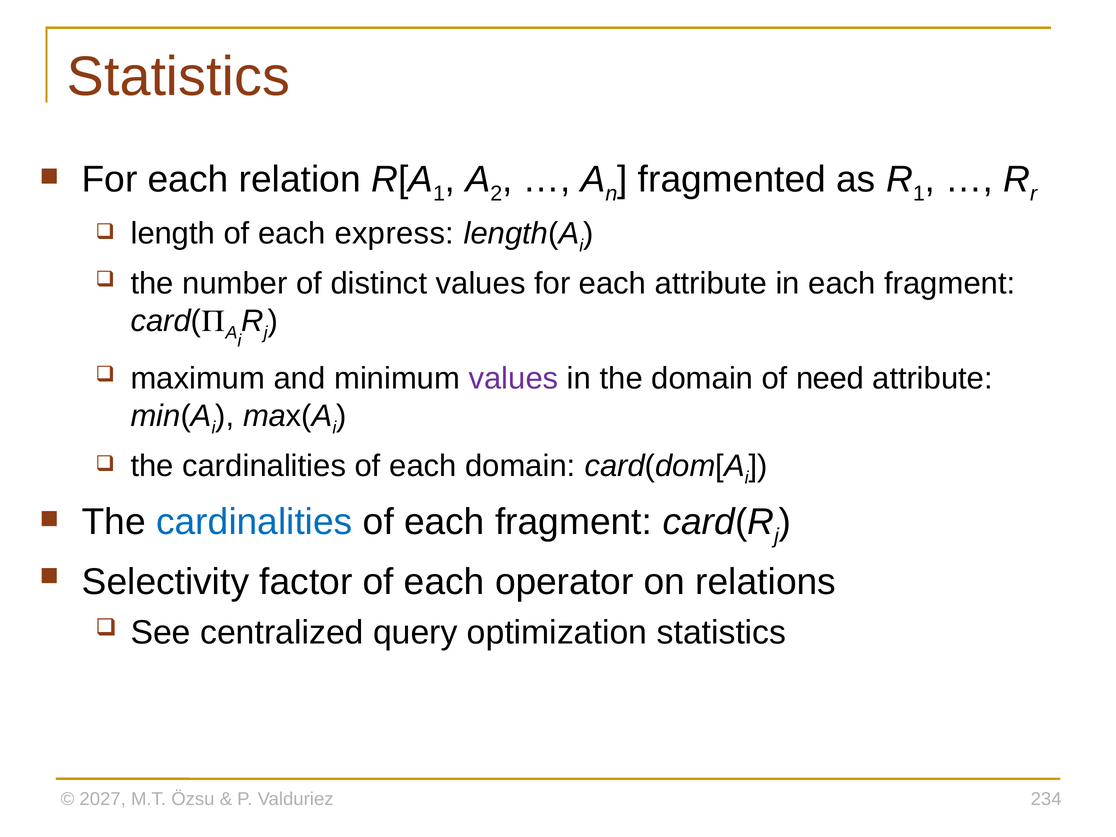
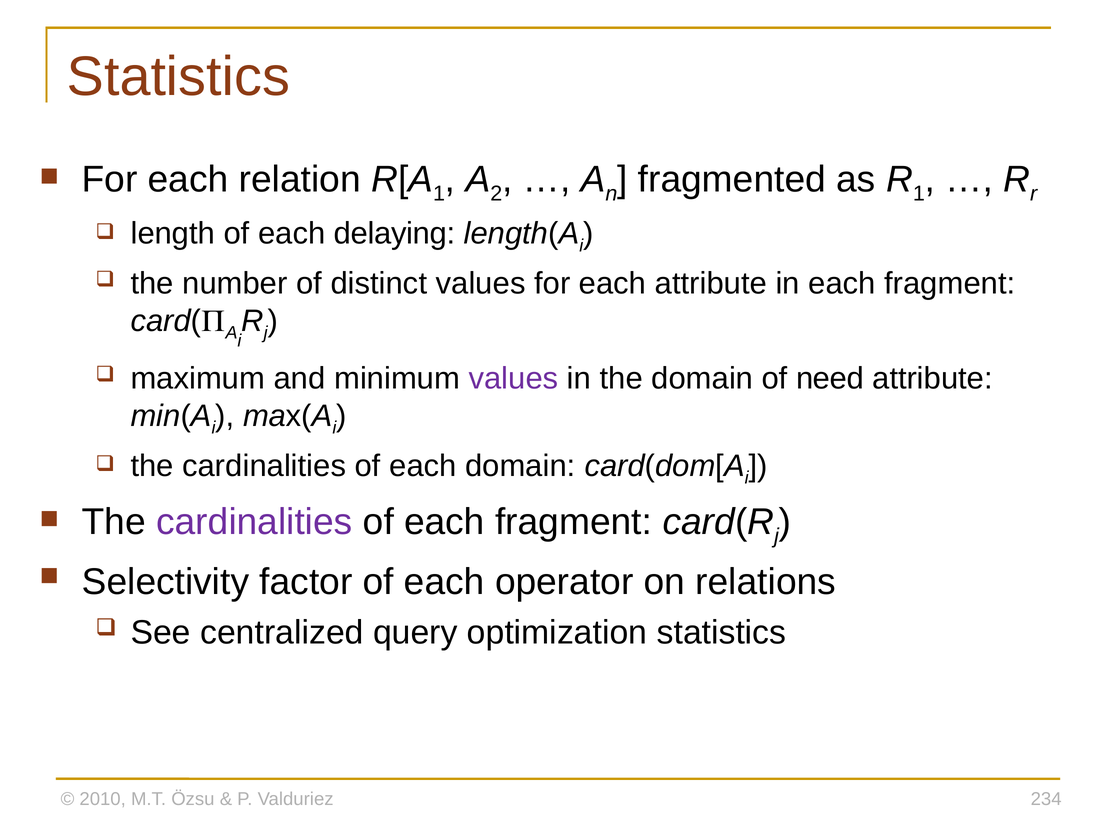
express: express -> delaying (395, 234)
cardinalities colour: blue -> purple (254, 522)
2027: 2027 -> 2010 (103, 799)
